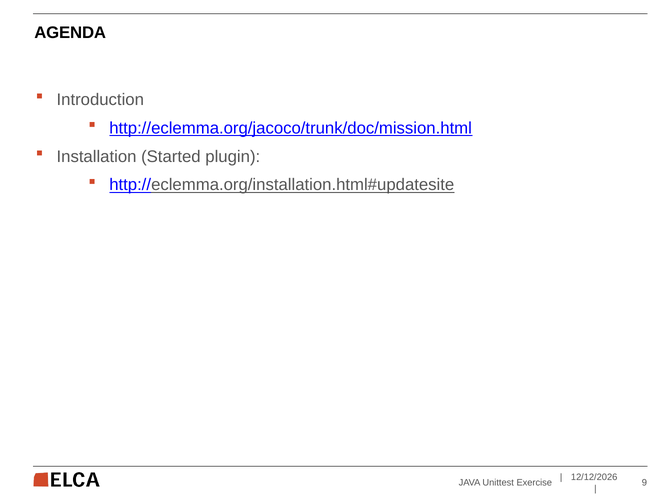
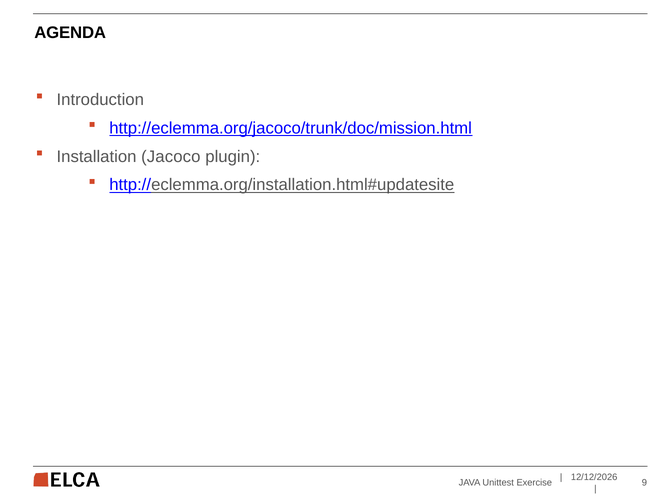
Started: Started -> Jacoco (171, 157)
